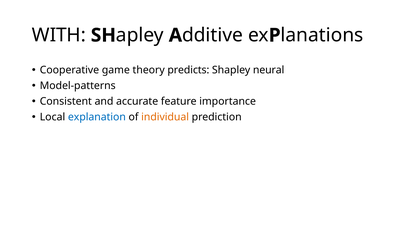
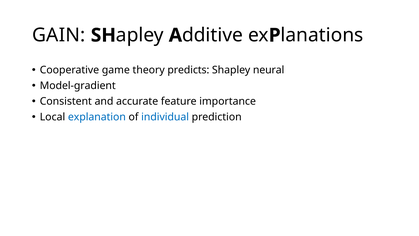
WITH: WITH -> GAIN (59, 35)
Model-patterns: Model-patterns -> Model-gradient (78, 86)
individual colour: orange -> blue (165, 117)
